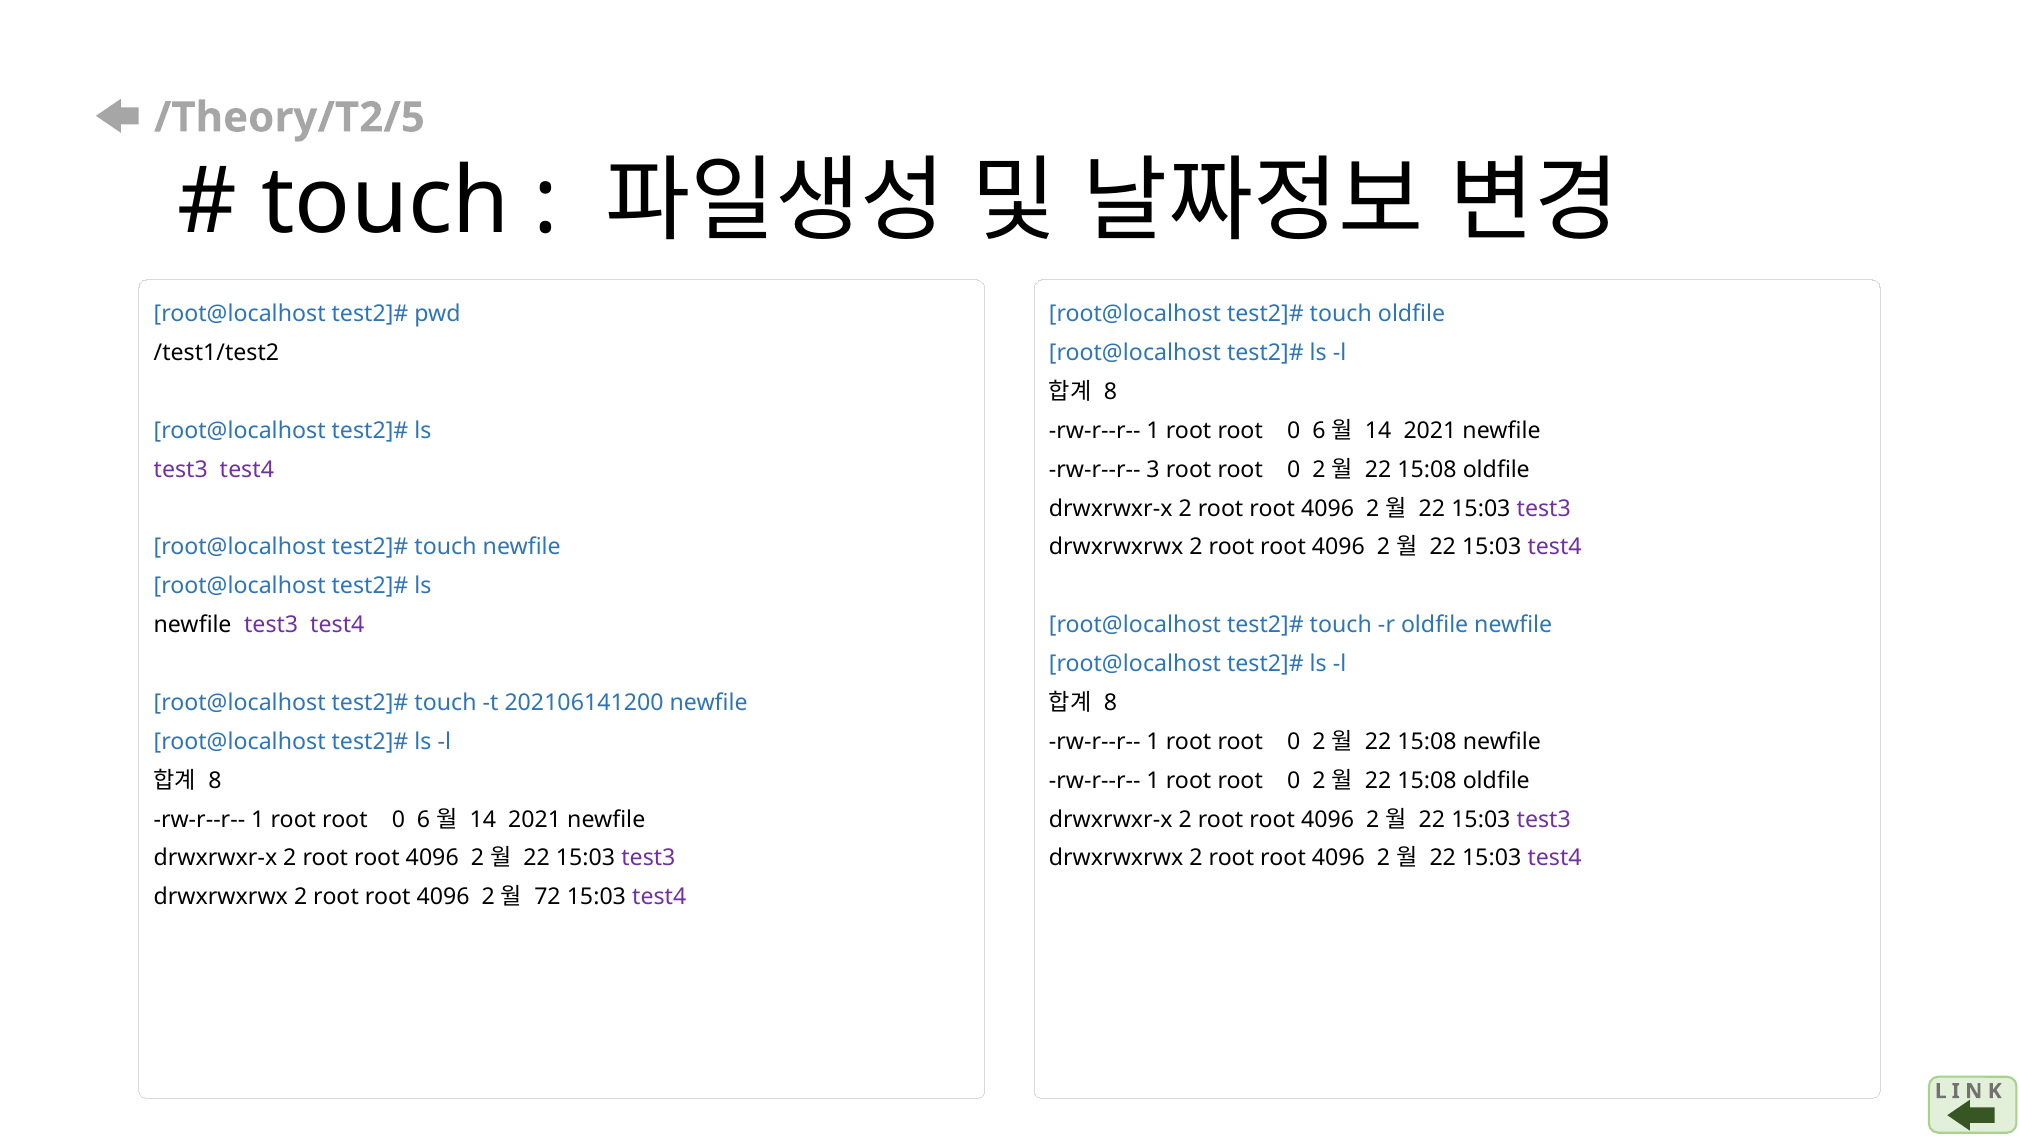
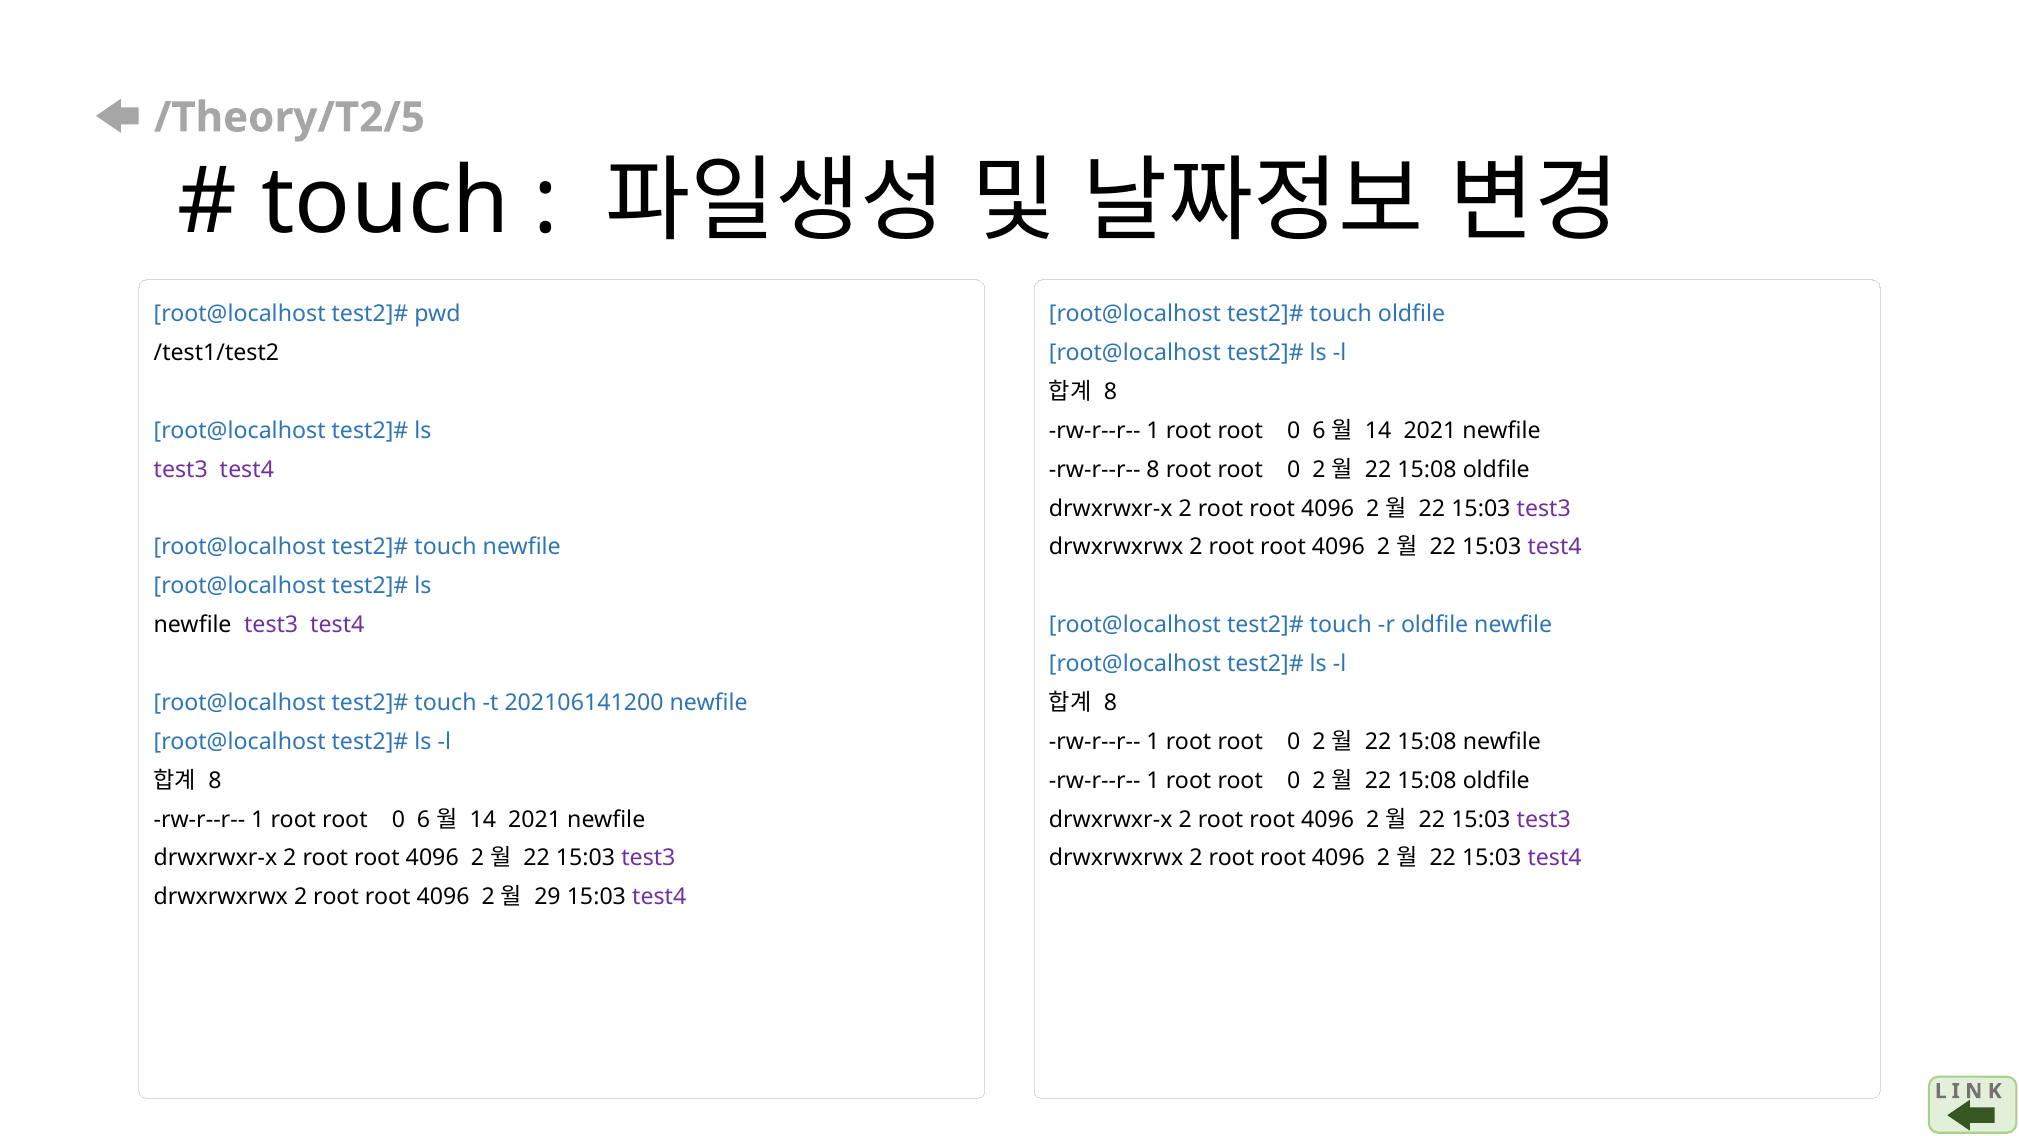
rw-r--r-- 3: 3 -> 8 (1153, 469)
72: 72 -> 29 (547, 897)
